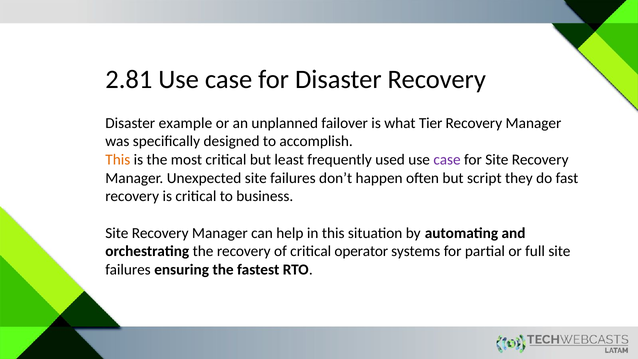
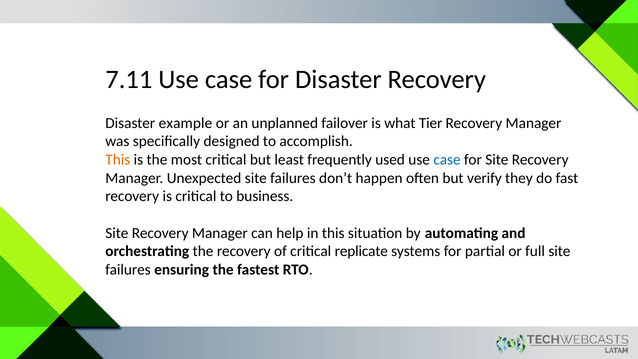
2.81: 2.81 -> 7.11 (129, 80)
case colour: purple -> blue (447, 160)
script: script -> verify (484, 178)
operator: operator -> replicate (361, 251)
